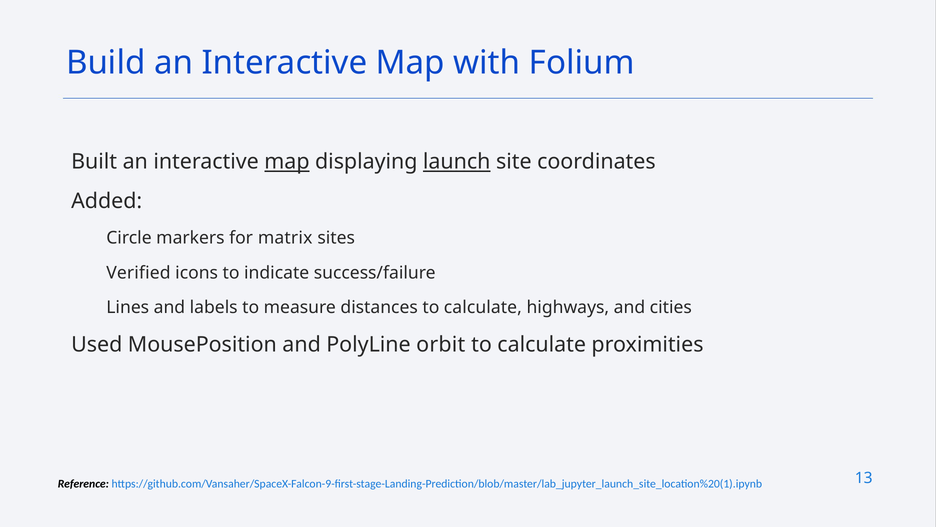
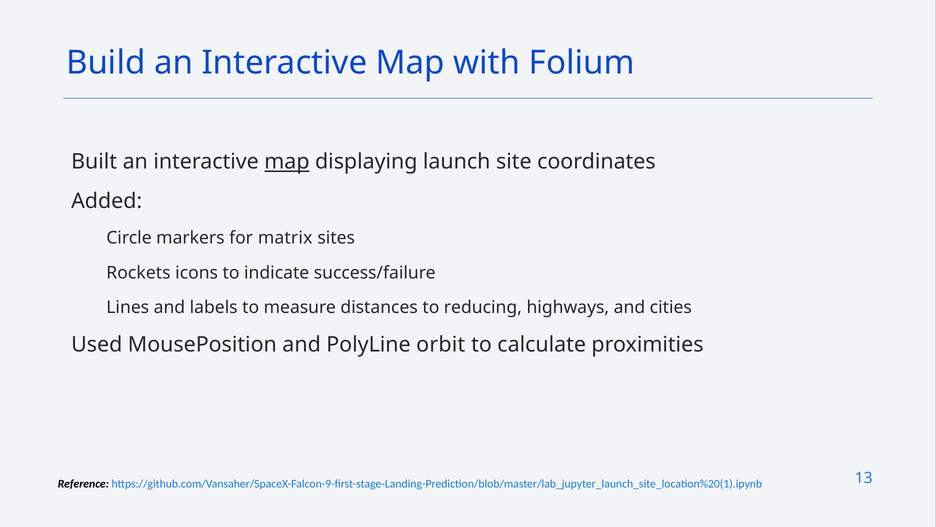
launch underline: present -> none (457, 162)
Verified: Verified -> Rockets (138, 273)
distances to calculate: calculate -> reducing (483, 307)
